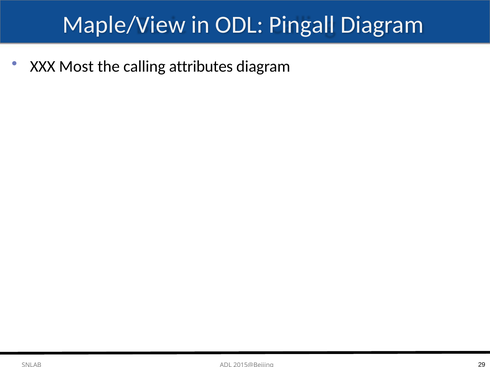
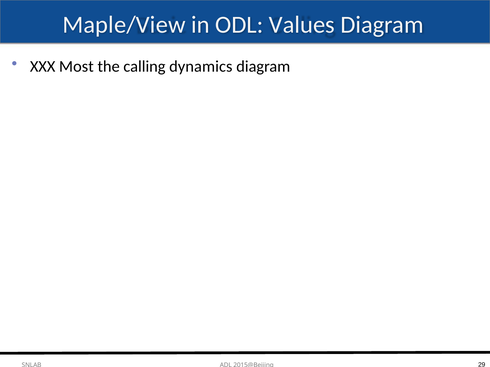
Pingall: Pingall -> Values (302, 25)
attributes: attributes -> dynamics (201, 66)
